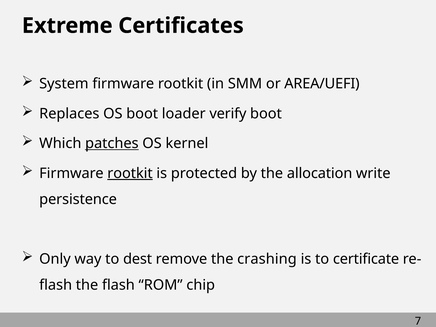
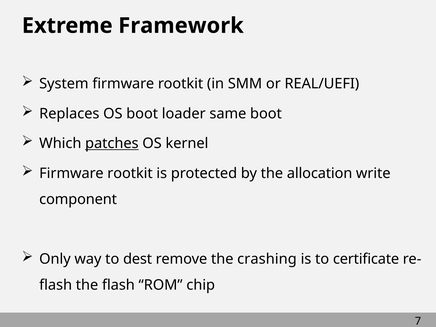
Certificates: Certificates -> Framework (181, 26)
AREA/UEFI: AREA/UEFI -> REAL/UEFI (322, 84)
verify: verify -> same (228, 114)
rootkit underline: present -> none (130, 173)
persistence: persistence -> component (78, 199)
